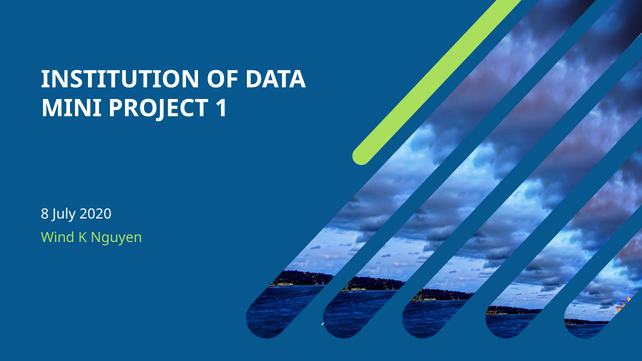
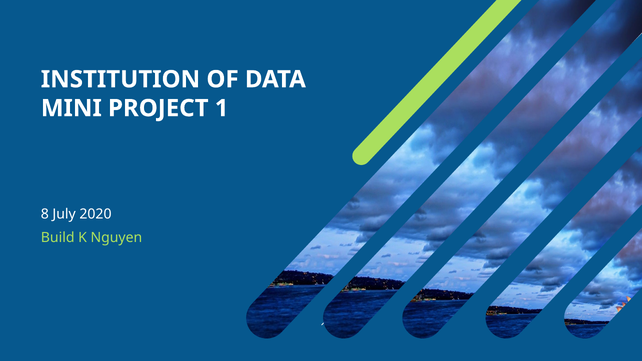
Wind: Wind -> Build (58, 238)
